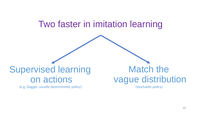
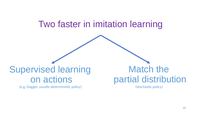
vague: vague -> partial (126, 79)
